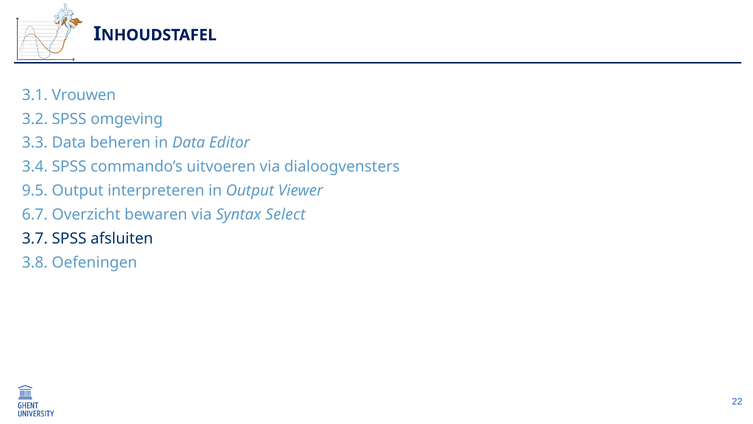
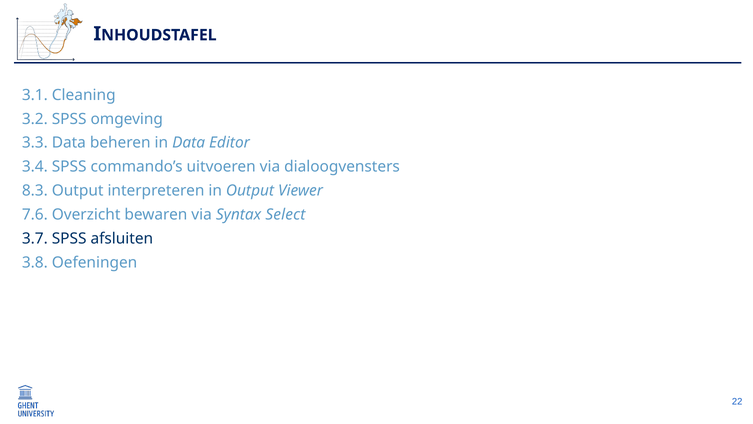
Vrouwen: Vrouwen -> Cleaning (84, 95)
9.5: 9.5 -> 8.3 (35, 191)
6.7: 6.7 -> 7.6 (35, 214)
